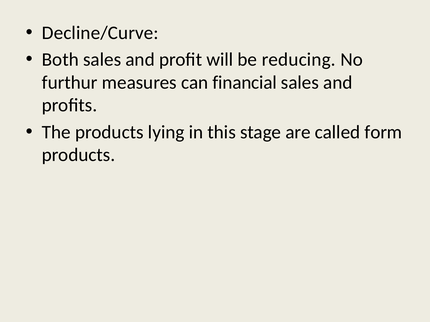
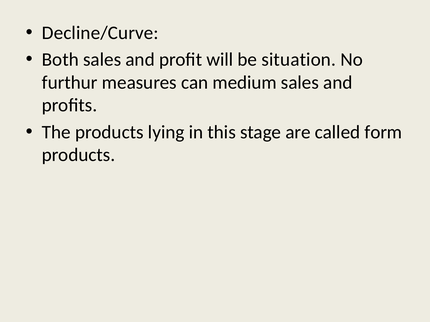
reducing: reducing -> situation (299, 60)
financial: financial -> medium (245, 83)
